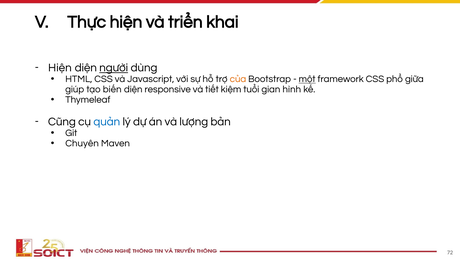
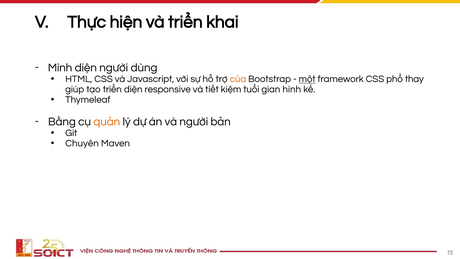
Hiện: Hiện -> Mình (60, 68)
người underline: present -> none (114, 68)
giữa: giữa -> thay (414, 79)
tạo biến: biến -> triển (112, 89)
Cũng: Cũng -> Bằng (62, 121)
quản colour: blue -> orange (107, 121)
và lượng: lượng -> người (194, 121)
